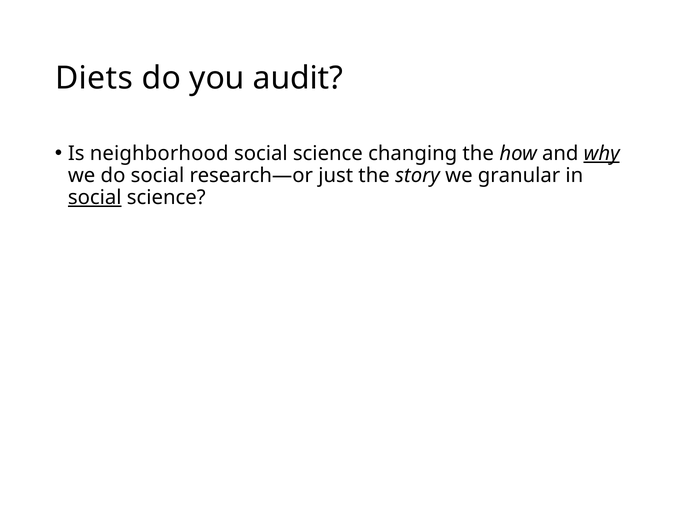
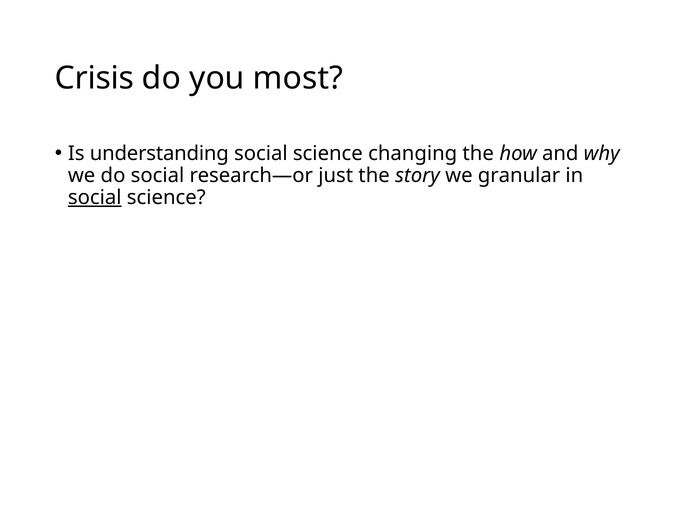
Diets: Diets -> Crisis (94, 78)
audit: audit -> most (298, 78)
neighborhood: neighborhood -> understanding (159, 153)
why underline: present -> none (602, 153)
